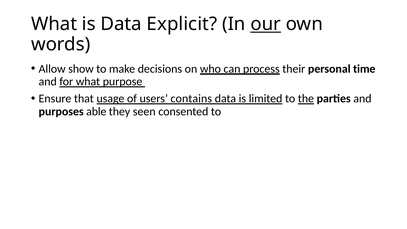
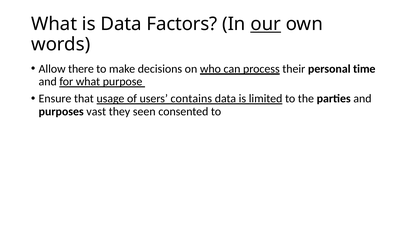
Explicit: Explicit -> Factors (182, 24)
show: show -> there (81, 69)
the underline: present -> none (306, 99)
able: able -> vast (96, 112)
